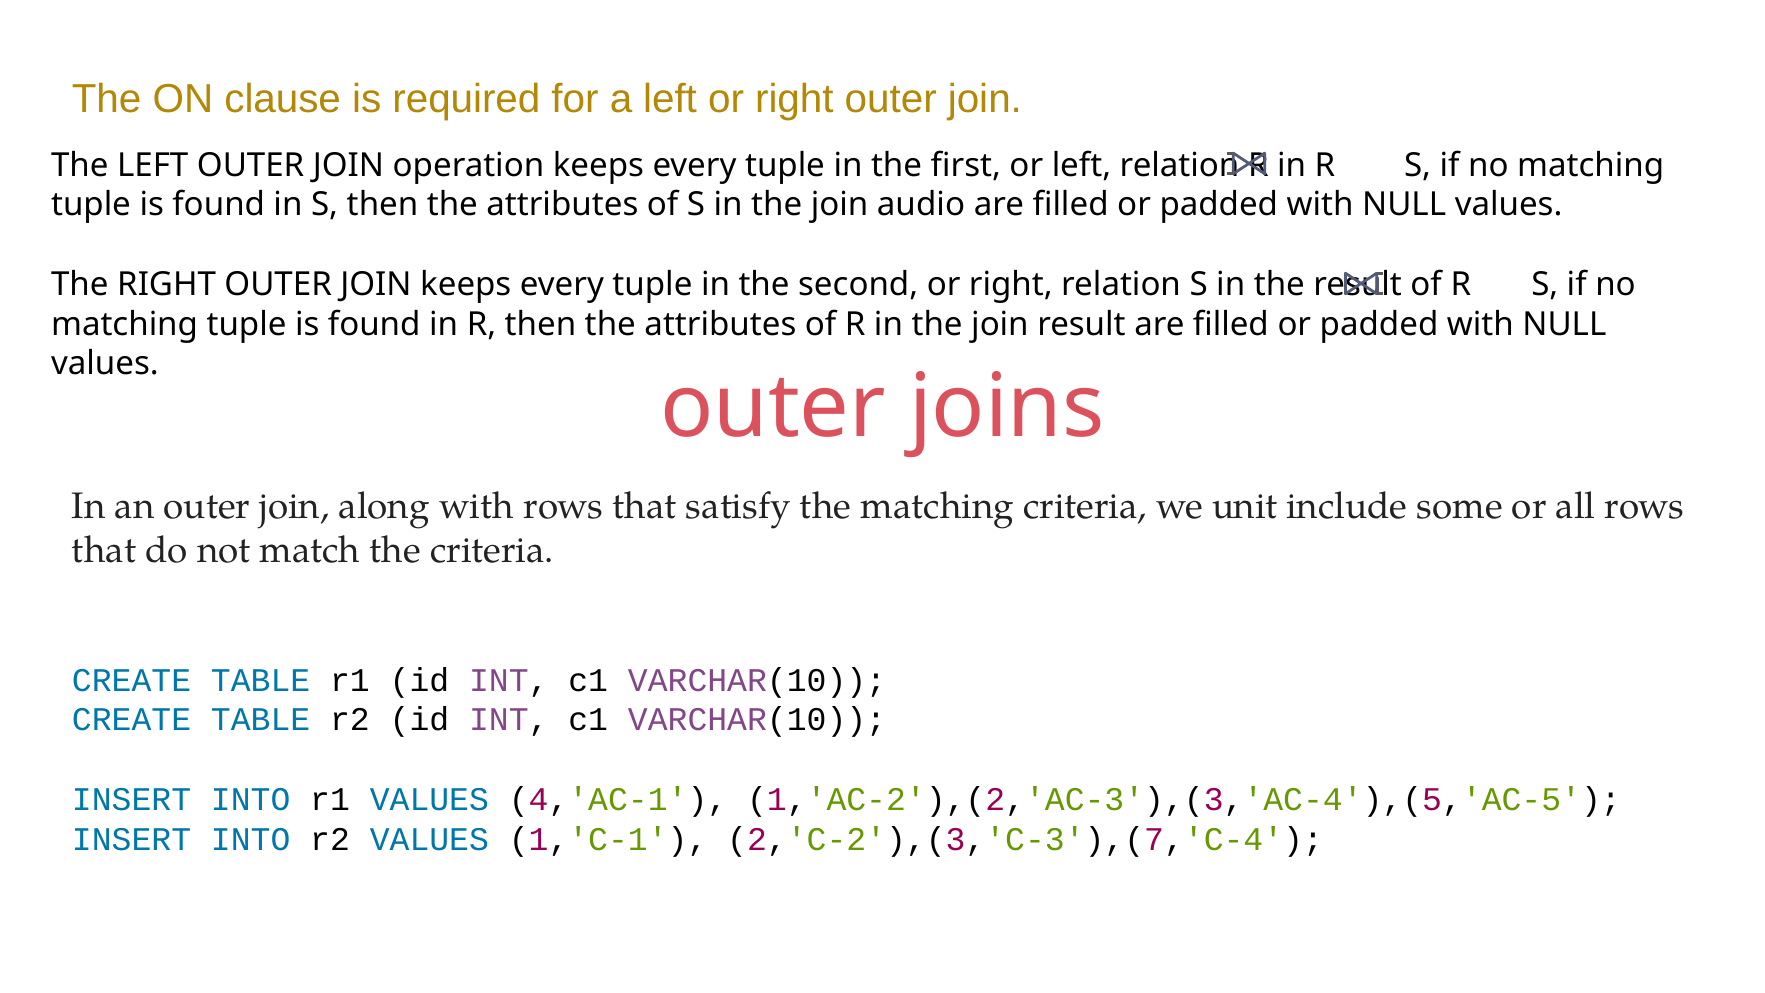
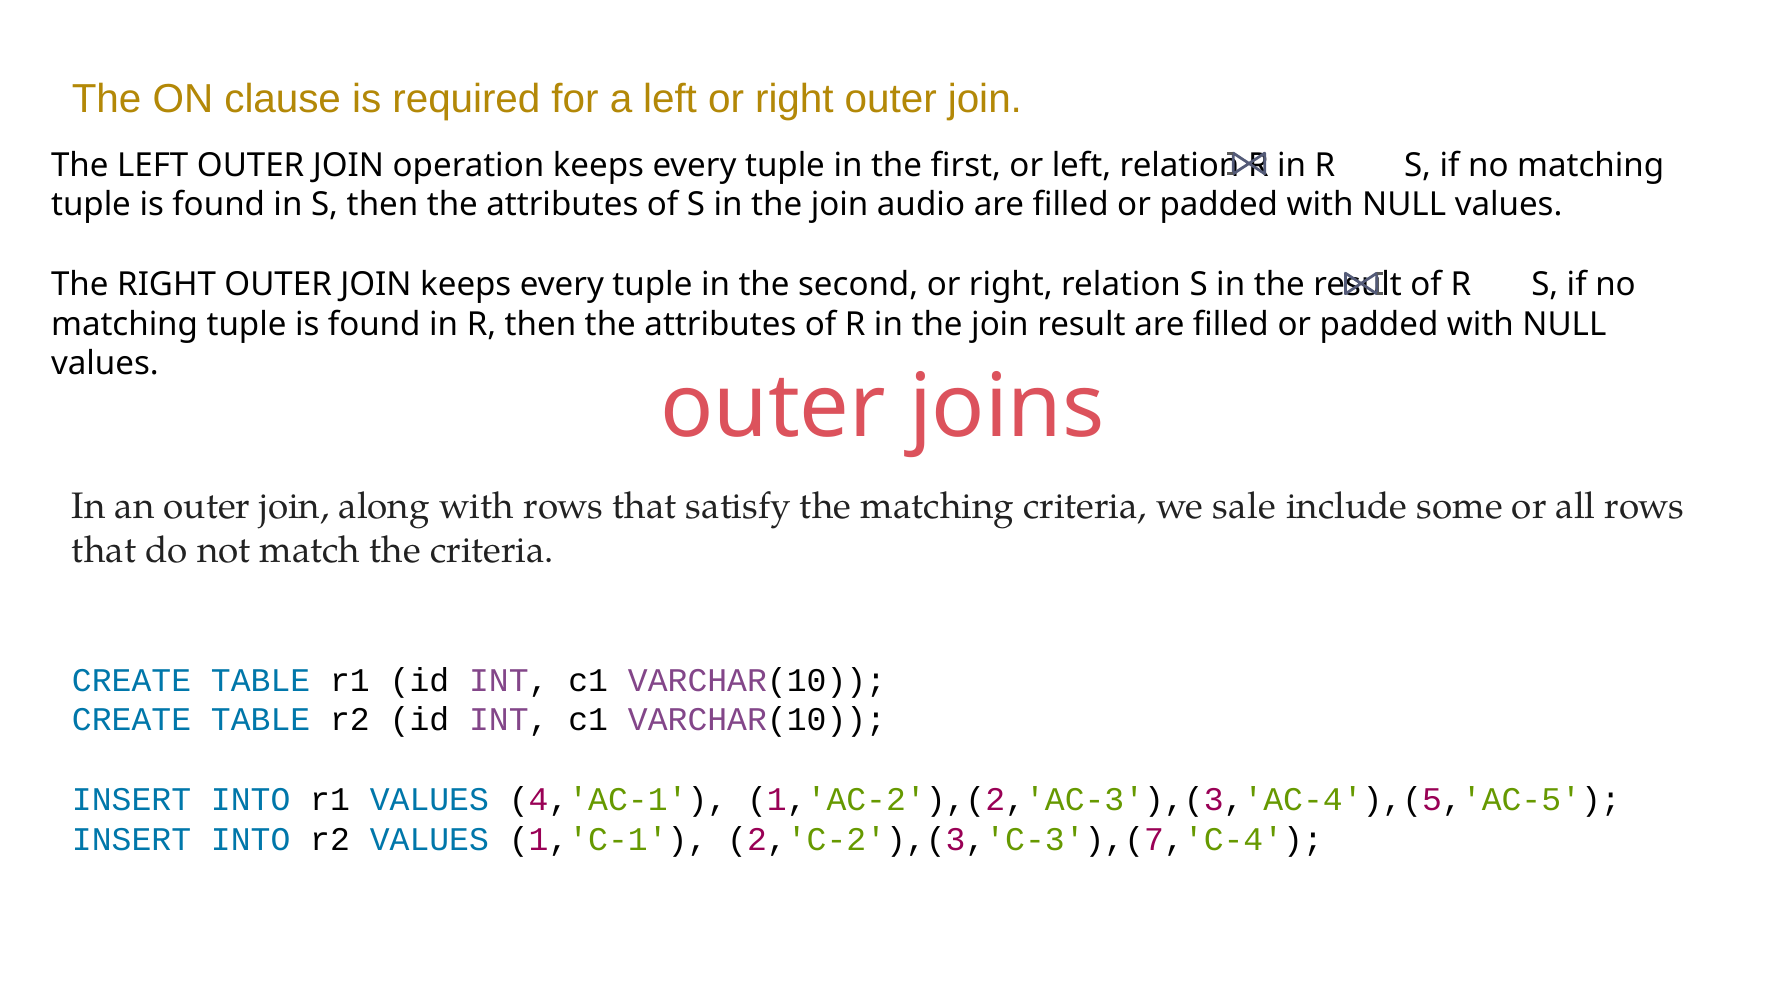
unit: unit -> sale (1244, 507)
